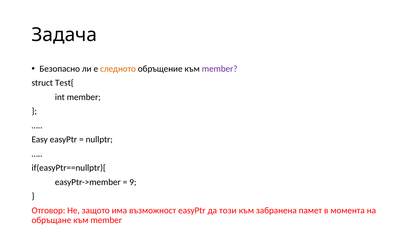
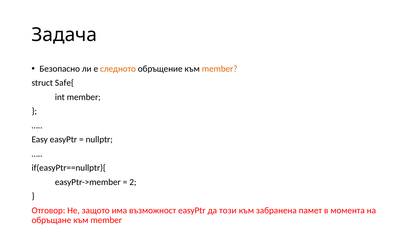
member colour: purple -> orange (220, 69)
Test{: Test{ -> Safe{ (64, 83)
9: 9 -> 2 (133, 182)
